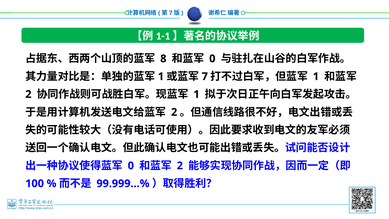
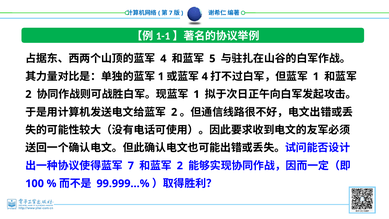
8: 8 -> 4 (163, 59)
0: 0 -> 5 (212, 59)
7: 7 -> 4 (205, 76)
0: 0 -> 7 (131, 166)
